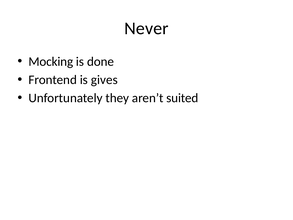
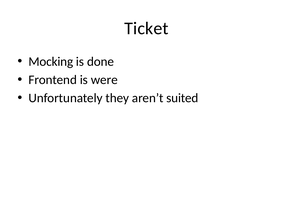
Never: Never -> Ticket (146, 28)
gives: gives -> were (104, 80)
